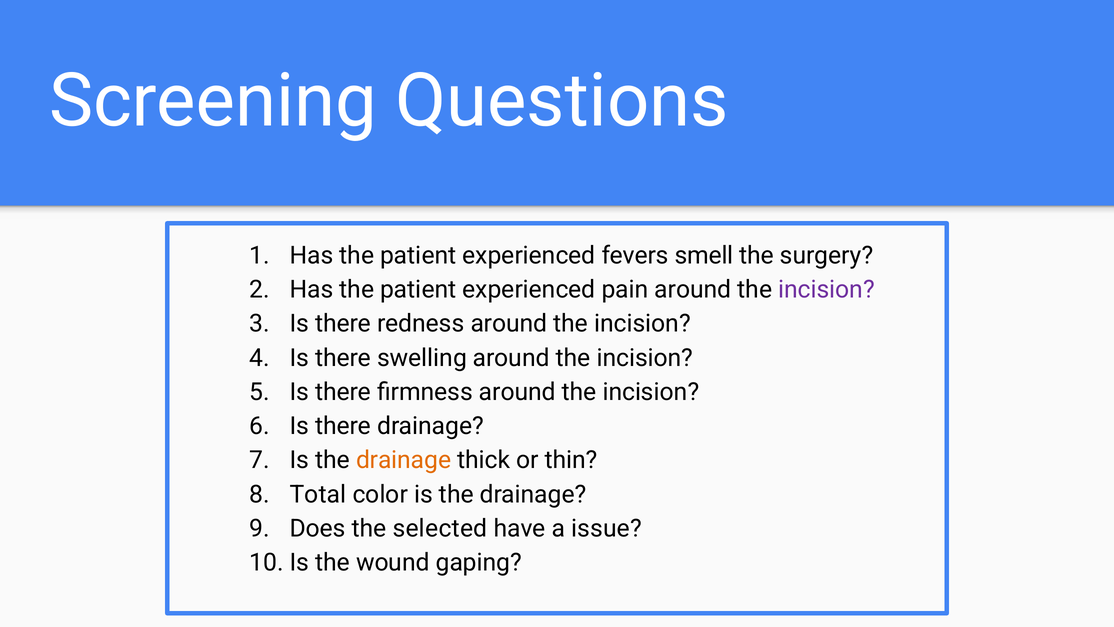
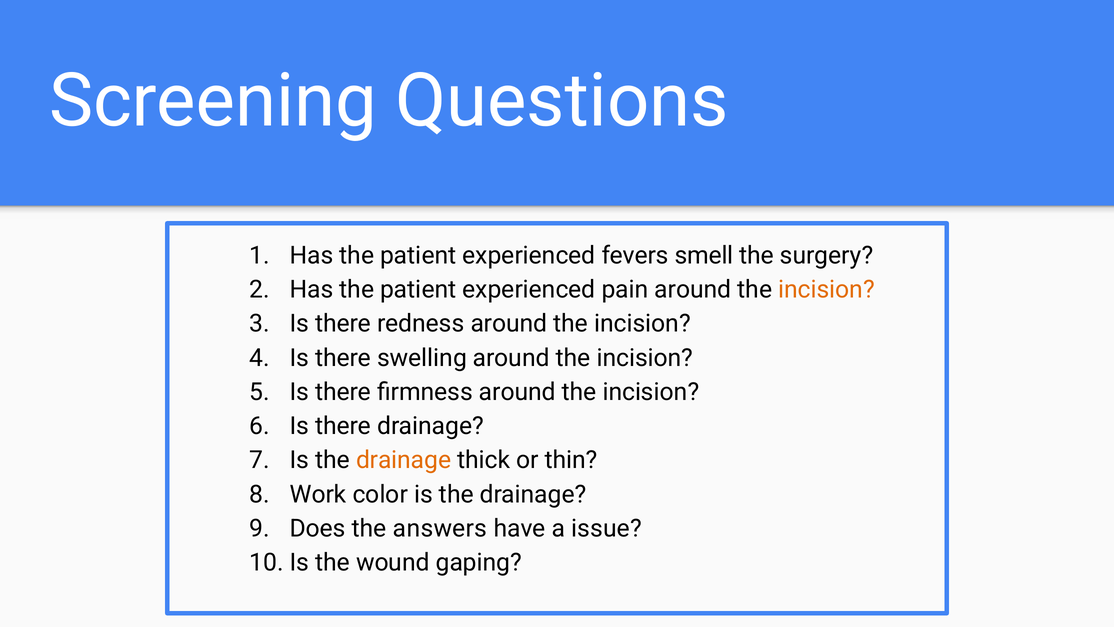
incision colour: purple -> orange (826, 289)
Total: Total -> Work (318, 494)
selected: selected -> answers (440, 528)
